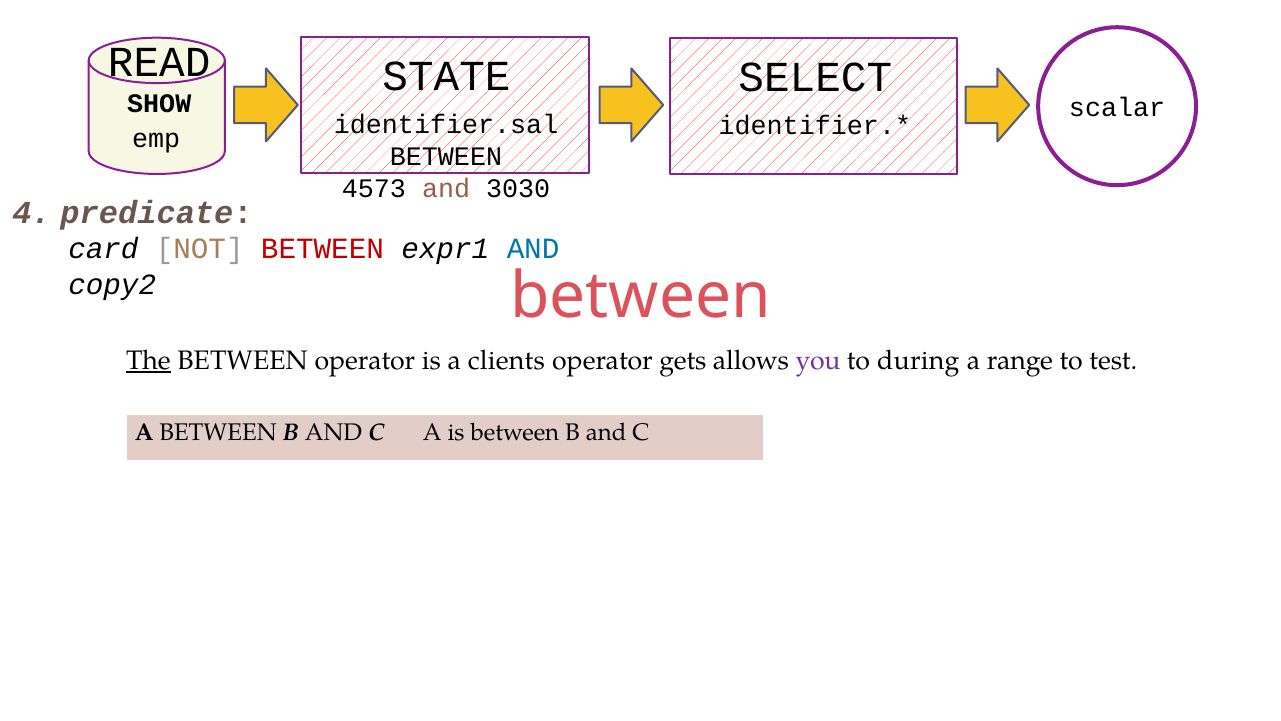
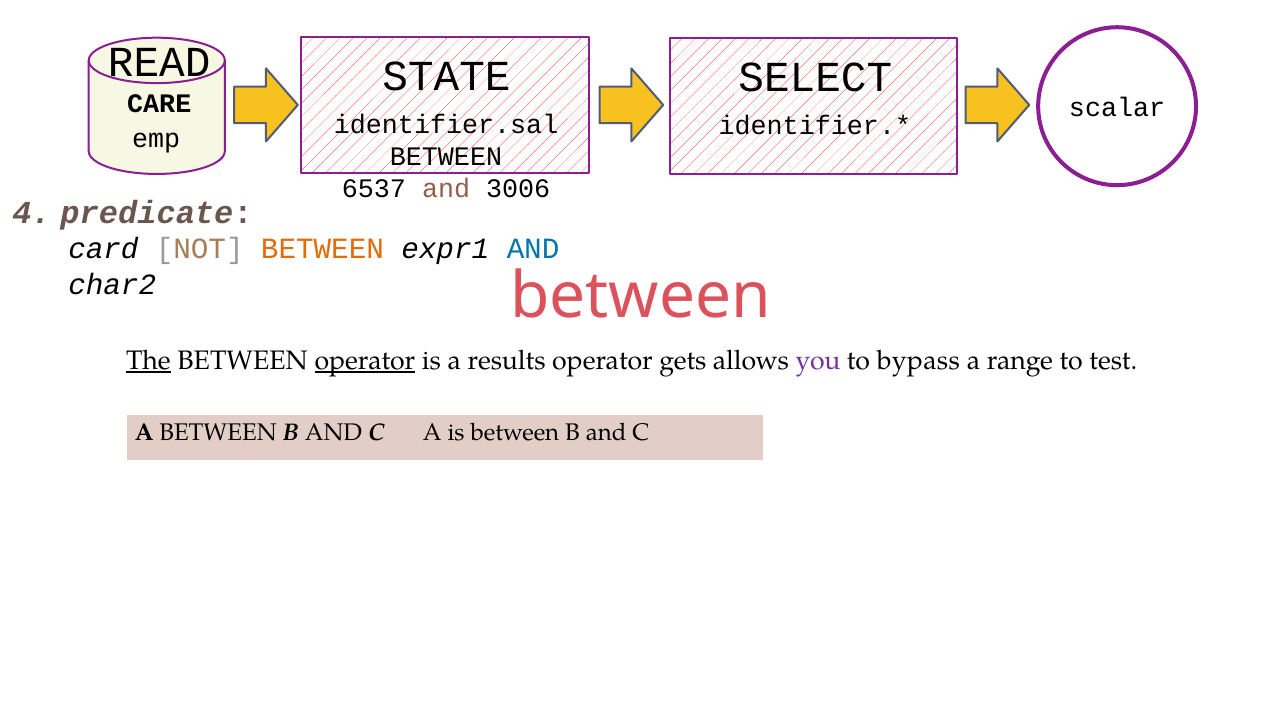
SHOW: SHOW -> CARE (159, 103)
4573: 4573 -> 6537 (374, 189)
3030: 3030 -> 3006 (518, 189)
BETWEEN colour: red -> orange (322, 249)
copy2: copy2 -> char2 (112, 284)
operator underline: none -> present (365, 360)
clients: clients -> results (507, 360)
during: during -> bypass (918, 360)
